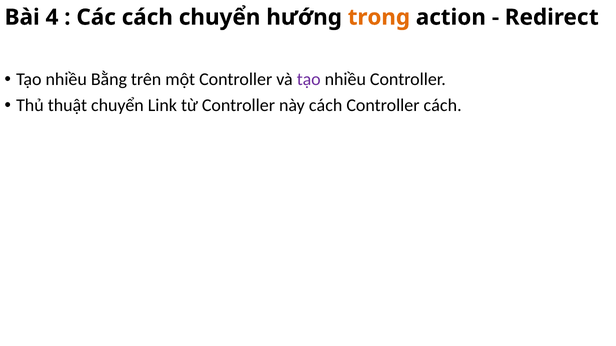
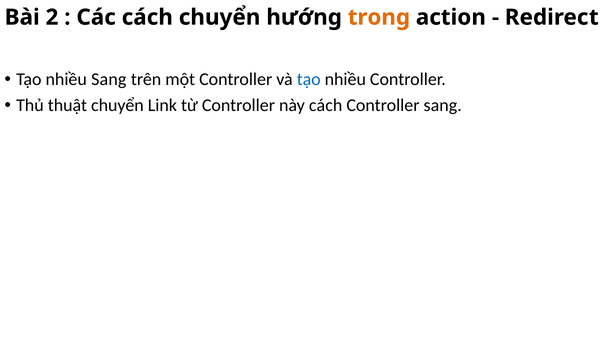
4: 4 -> 2 (52, 17)
nhiều Bằng: Bằng -> Sang (109, 80)
tạo colour: purple -> blue (309, 80)
Controller cách: cách -> sang (443, 105)
